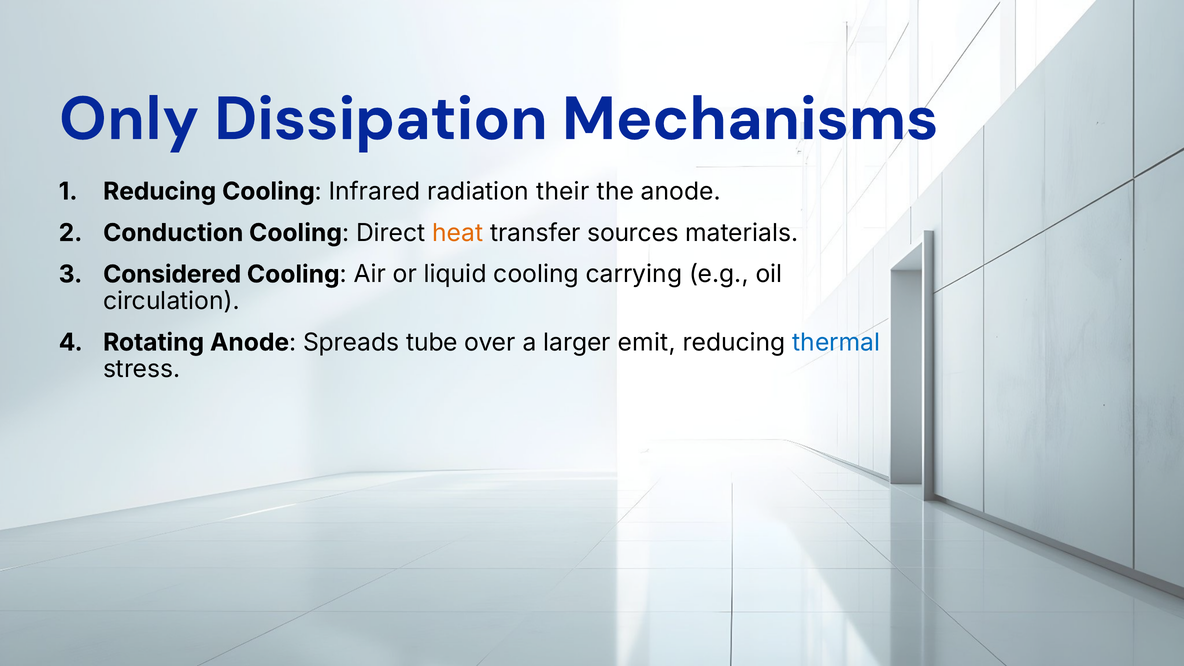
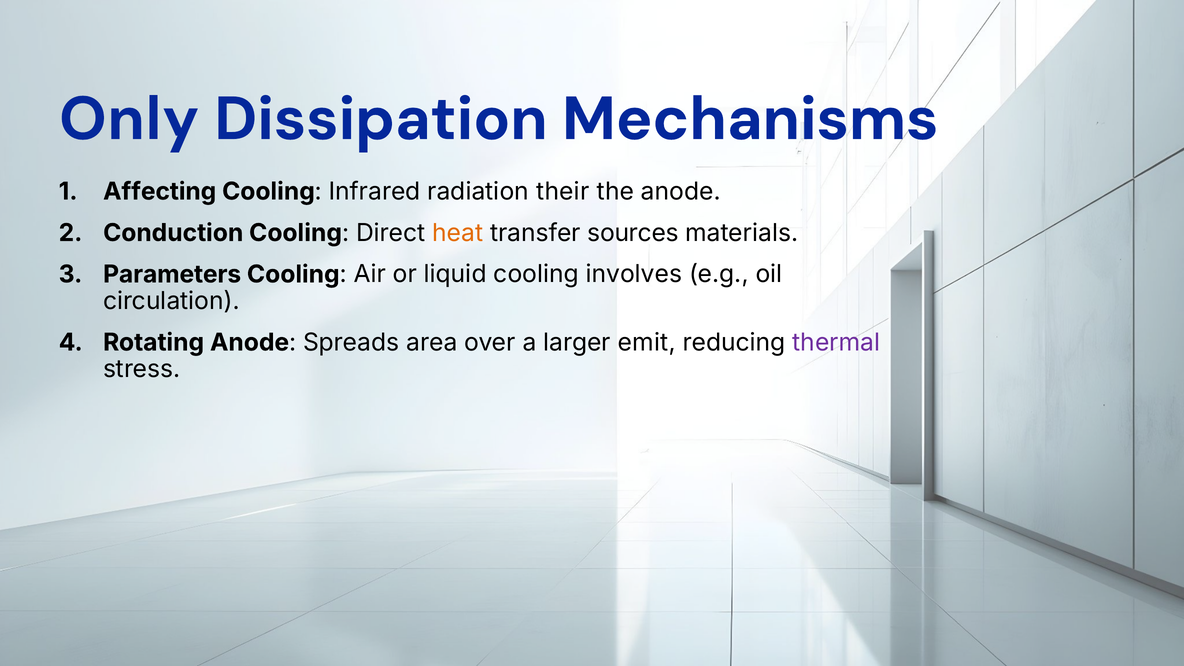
Reducing: Reducing -> Affecting (160, 191)
Considered: Considered -> Parameters (172, 274)
carrying: carrying -> involves (634, 274)
tube: tube -> area (432, 342)
thermal colour: blue -> purple (836, 342)
